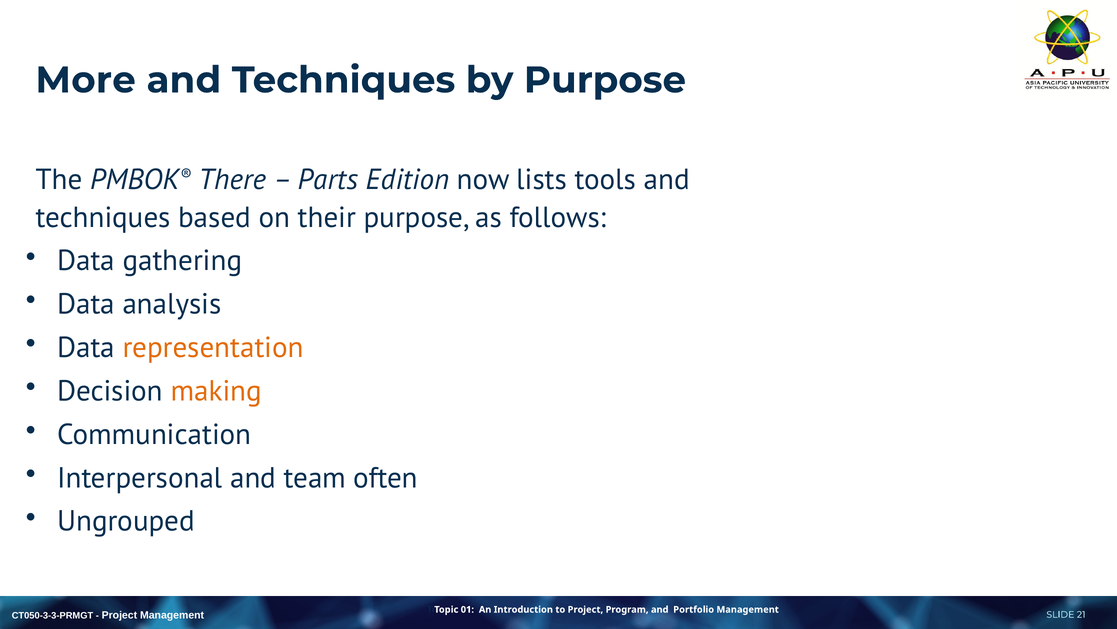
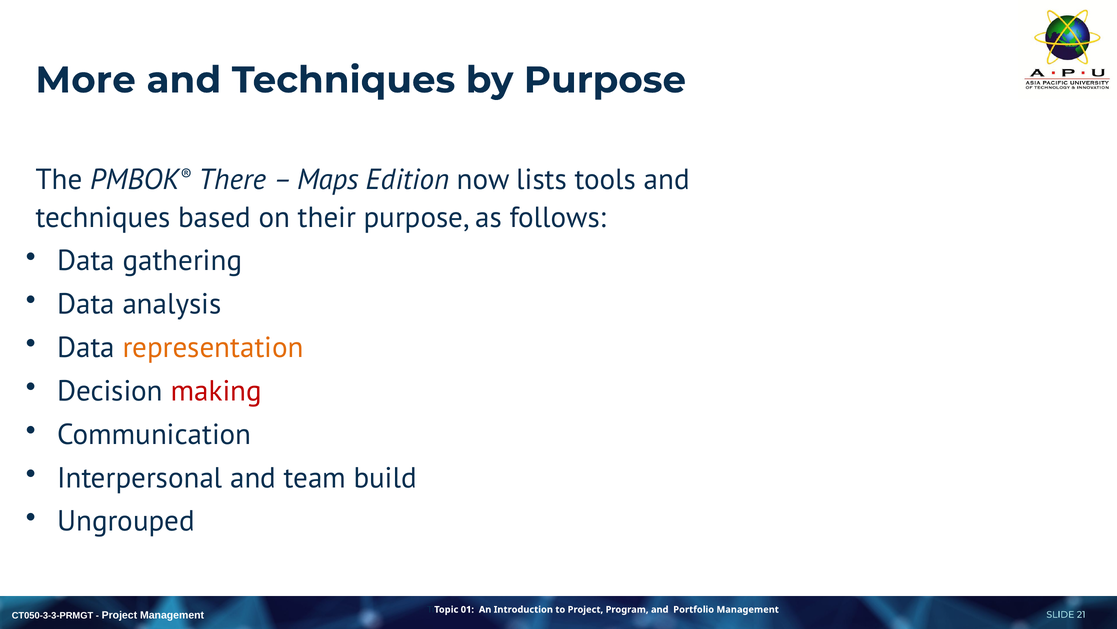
Parts: Parts -> Maps (328, 180)
making colour: orange -> red (216, 391)
often: often -> build (385, 477)
